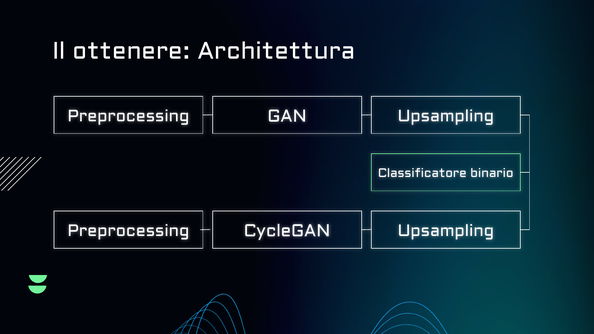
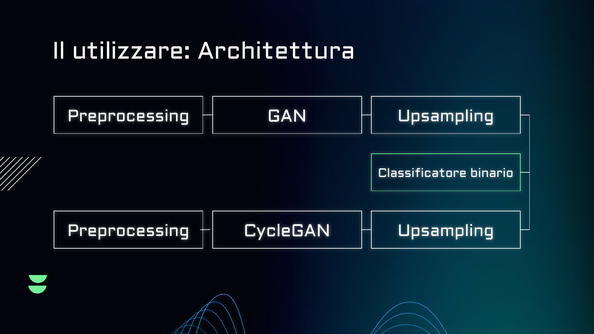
ottenere: ottenere -> utilizzare (131, 51)
